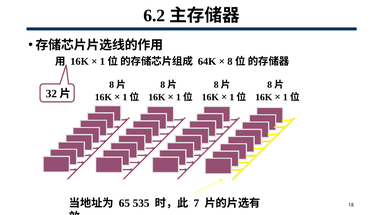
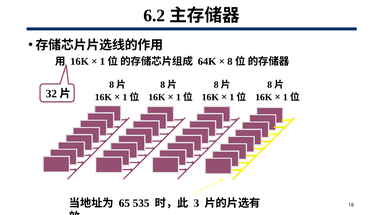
7: 7 -> 3 (196, 204)
